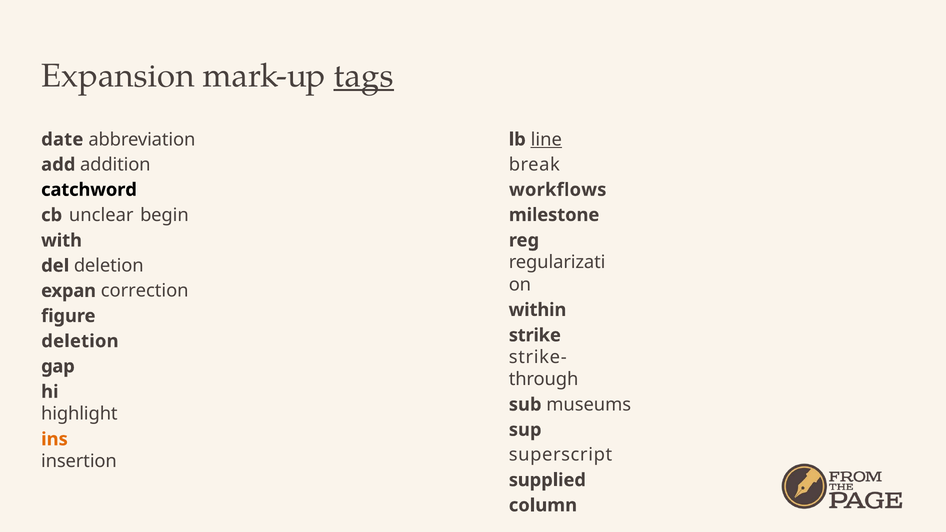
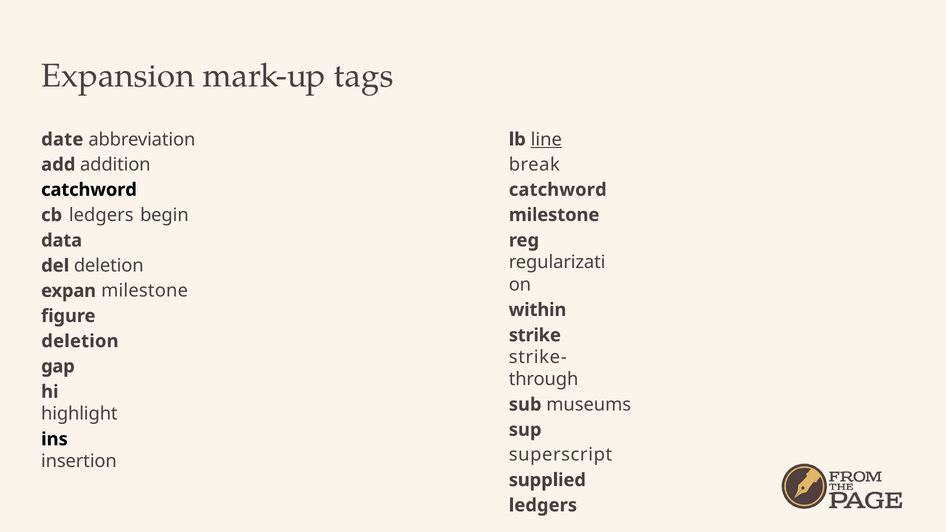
tags underline: present -> none (364, 76)
workflows: workflows -> catchword (558, 190)
cb unclear: unclear -> ledgers (101, 215)
with: with -> data (62, 241)
expan correction: correction -> milestone (145, 291)
ins colour: orange -> black (54, 439)
column: column -> ledgers (543, 505)
